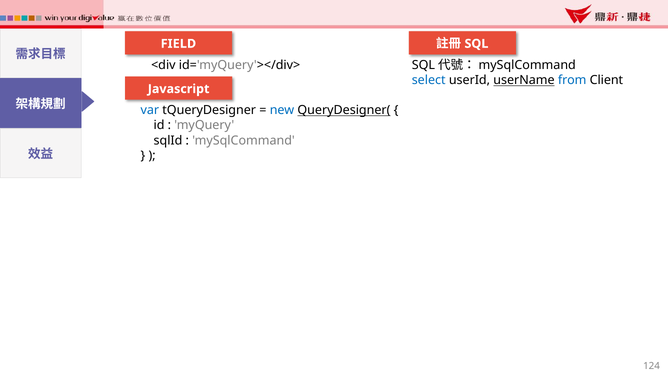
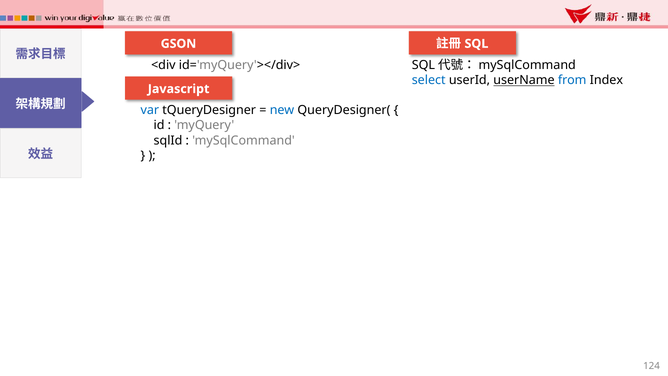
FIELD: FIELD -> GSON (179, 44)
Client: Client -> Index (606, 80)
QueryDesigner( underline: present -> none (344, 110)
